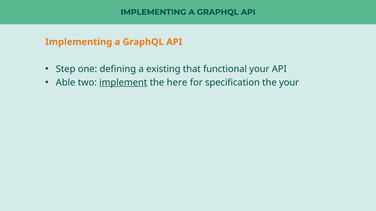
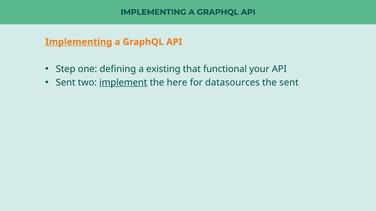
Implementing underline: none -> present (79, 42)
Able: Able -> Sent (66, 83)
specification: specification -> datasources (232, 83)
the your: your -> sent (289, 83)
